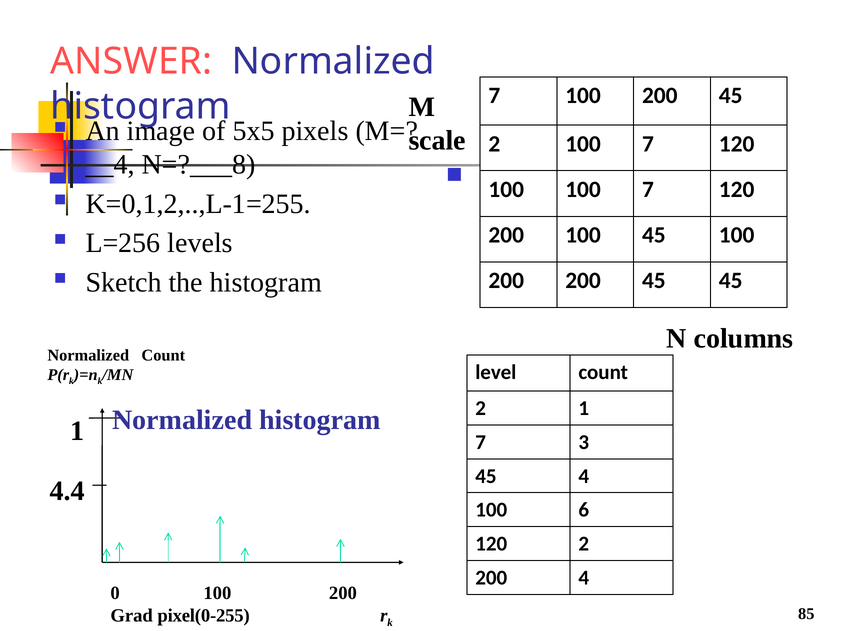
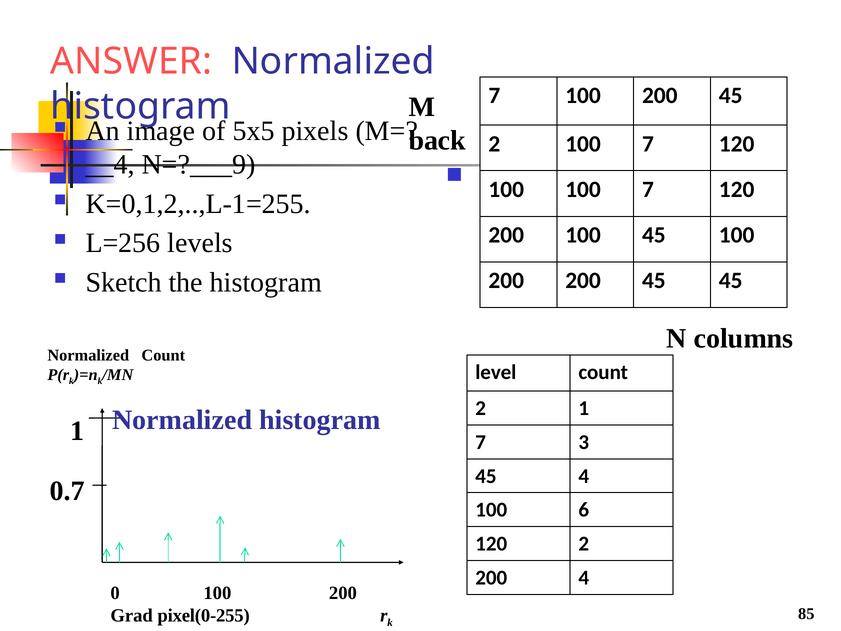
scale: scale -> back (437, 141)
N=?___8: N=?___8 -> N=?___9 (198, 165)
4.4: 4.4 -> 0.7 (67, 491)
